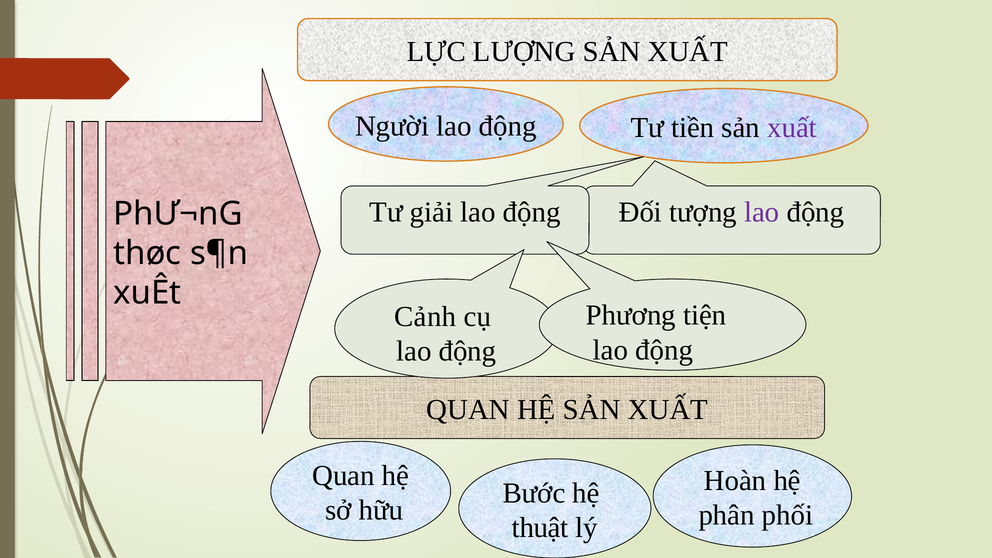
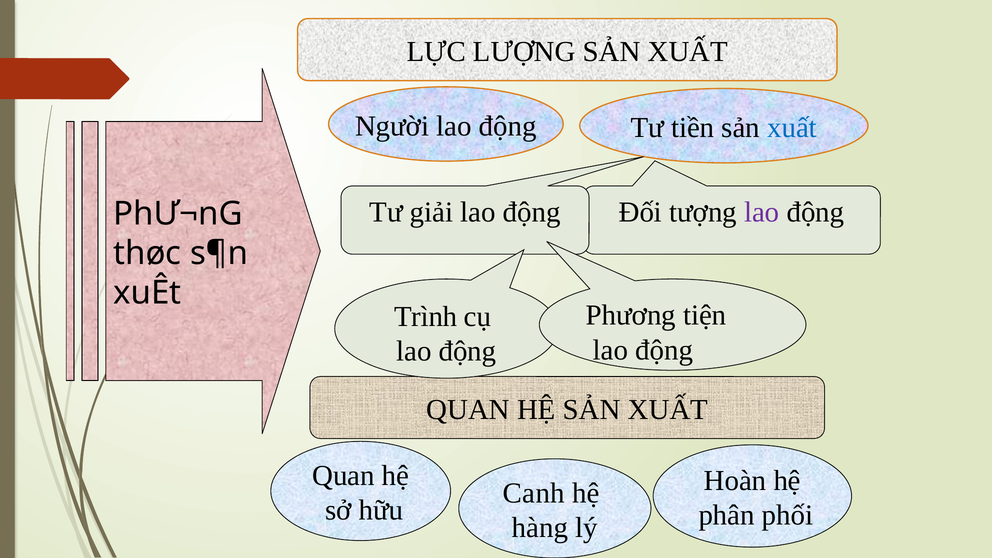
xuất colour: purple -> blue (792, 128)
Cảnh: Cảnh -> Trình (426, 317)
Bước: Bước -> Canh (534, 493)
thuật: thuật -> hàng (540, 528)
